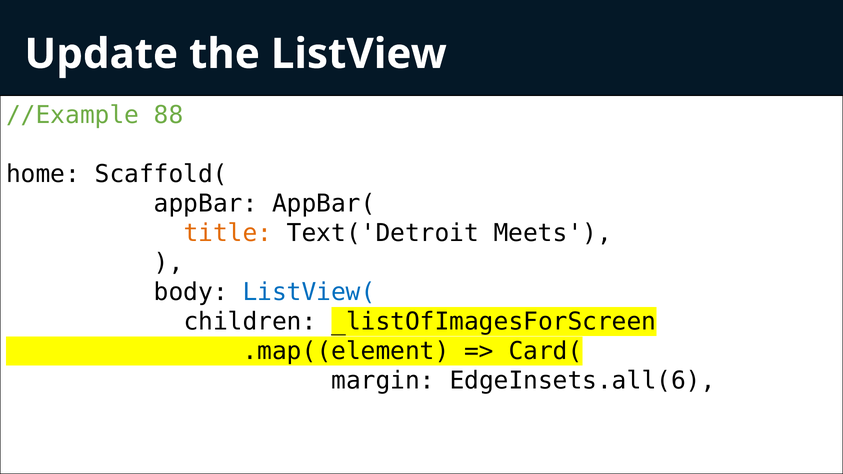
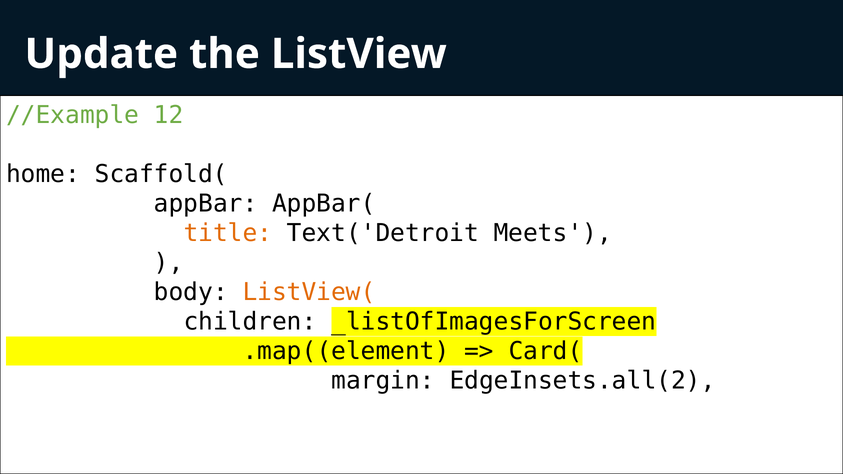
88: 88 -> 12 (169, 115)
ListView( colour: blue -> orange (309, 292)
EdgeInsets.all(6: EdgeInsets.all(6 -> EdgeInsets.all(2 (582, 381)
